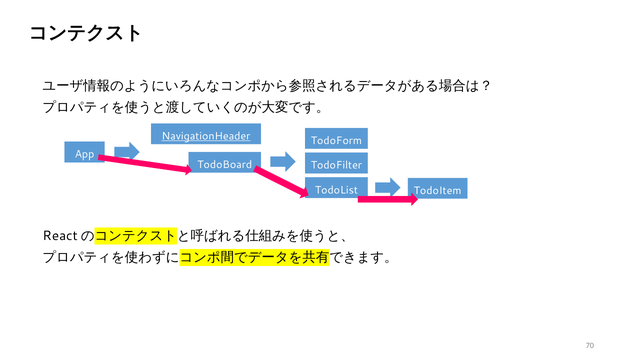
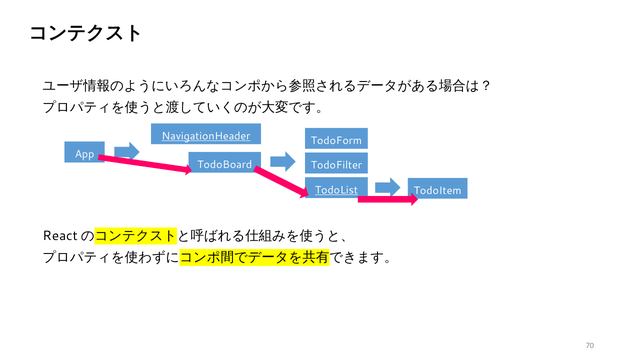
TodoList underline: none -> present (336, 190)
